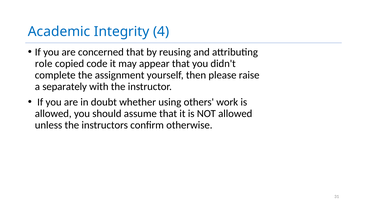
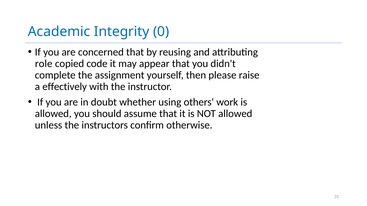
4: 4 -> 0 (161, 32)
separately: separately -> effectively (65, 87)
